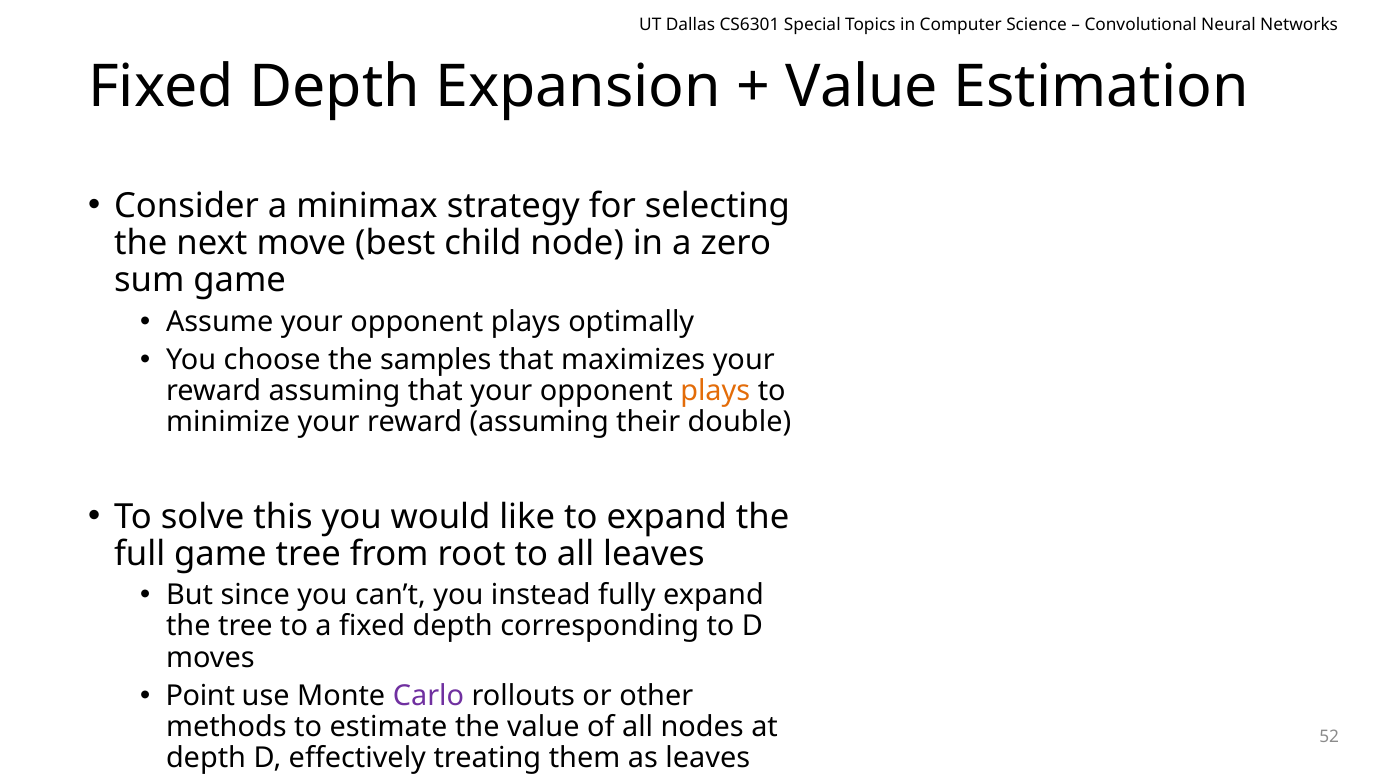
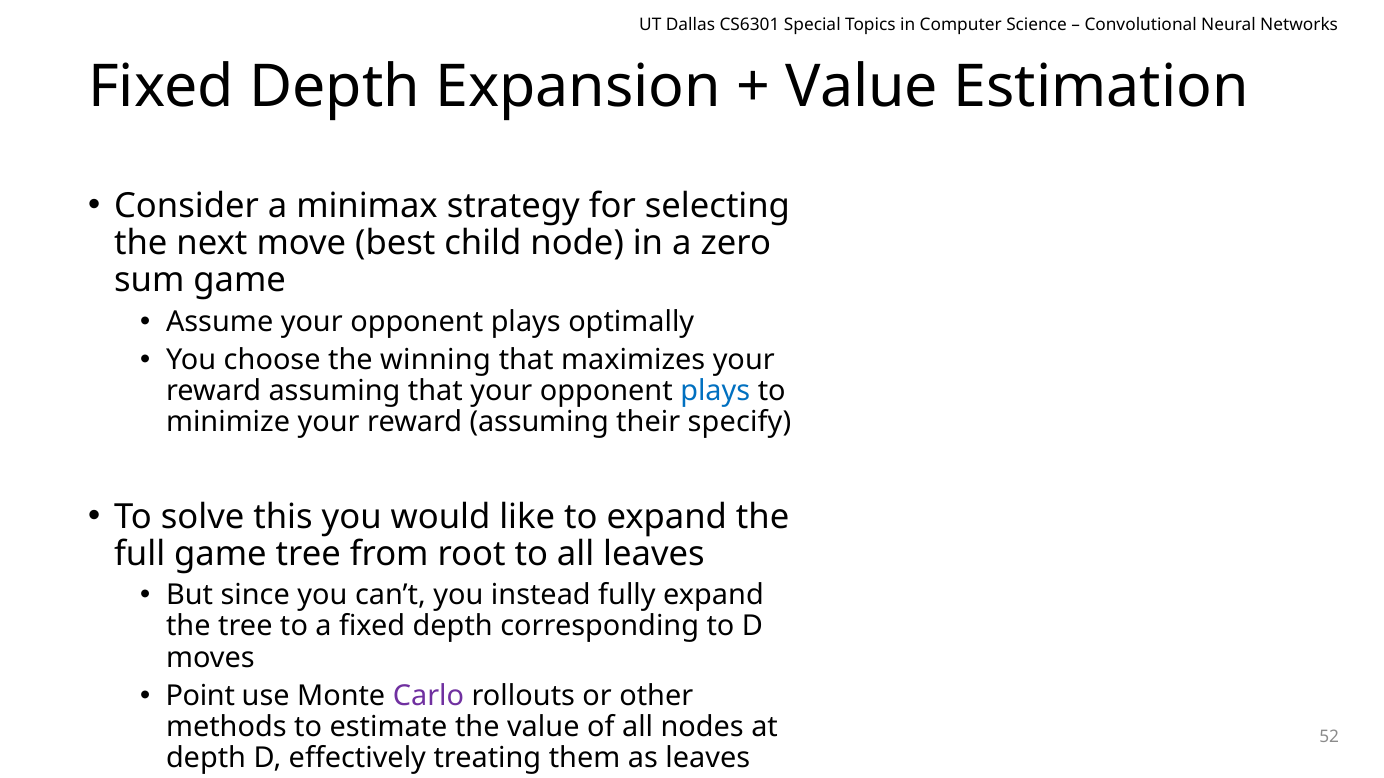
samples: samples -> winning (436, 360)
plays colour: orange -> blue (715, 392)
double: double -> specify (739, 423)
